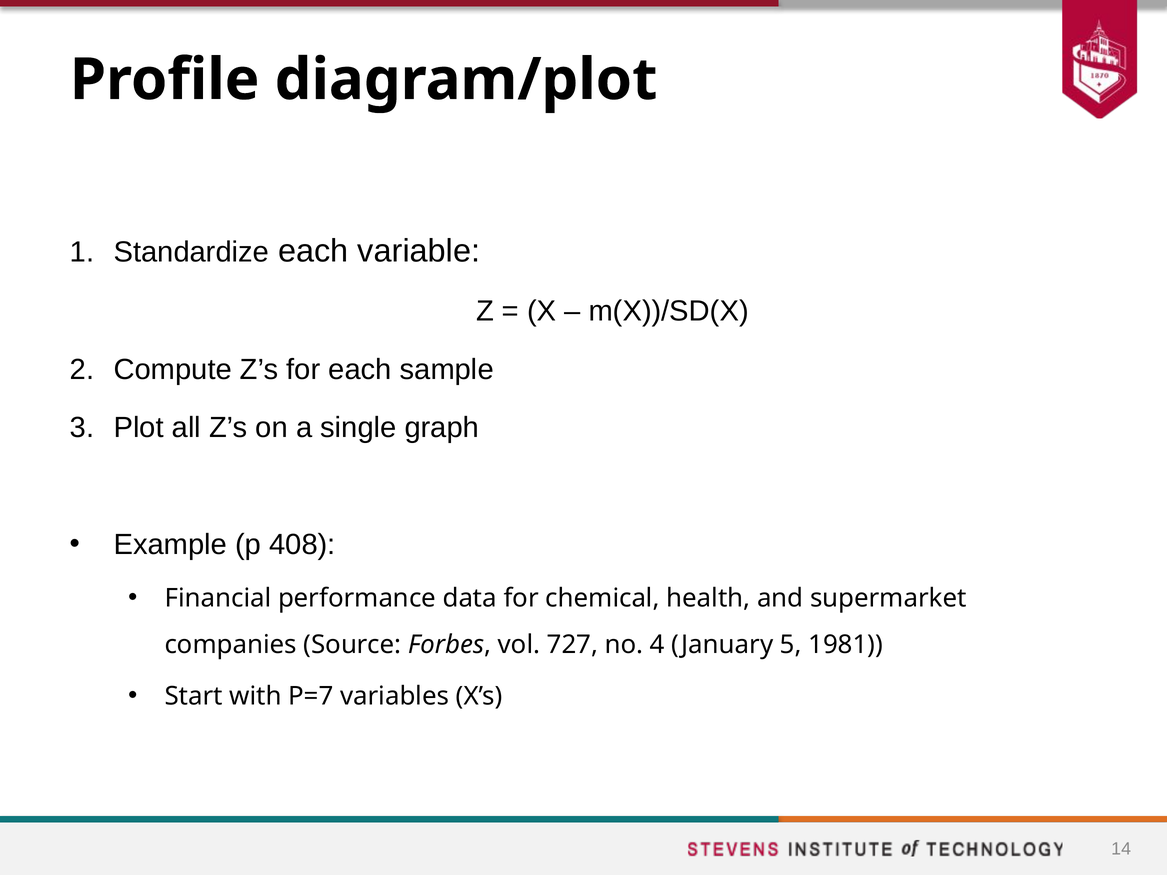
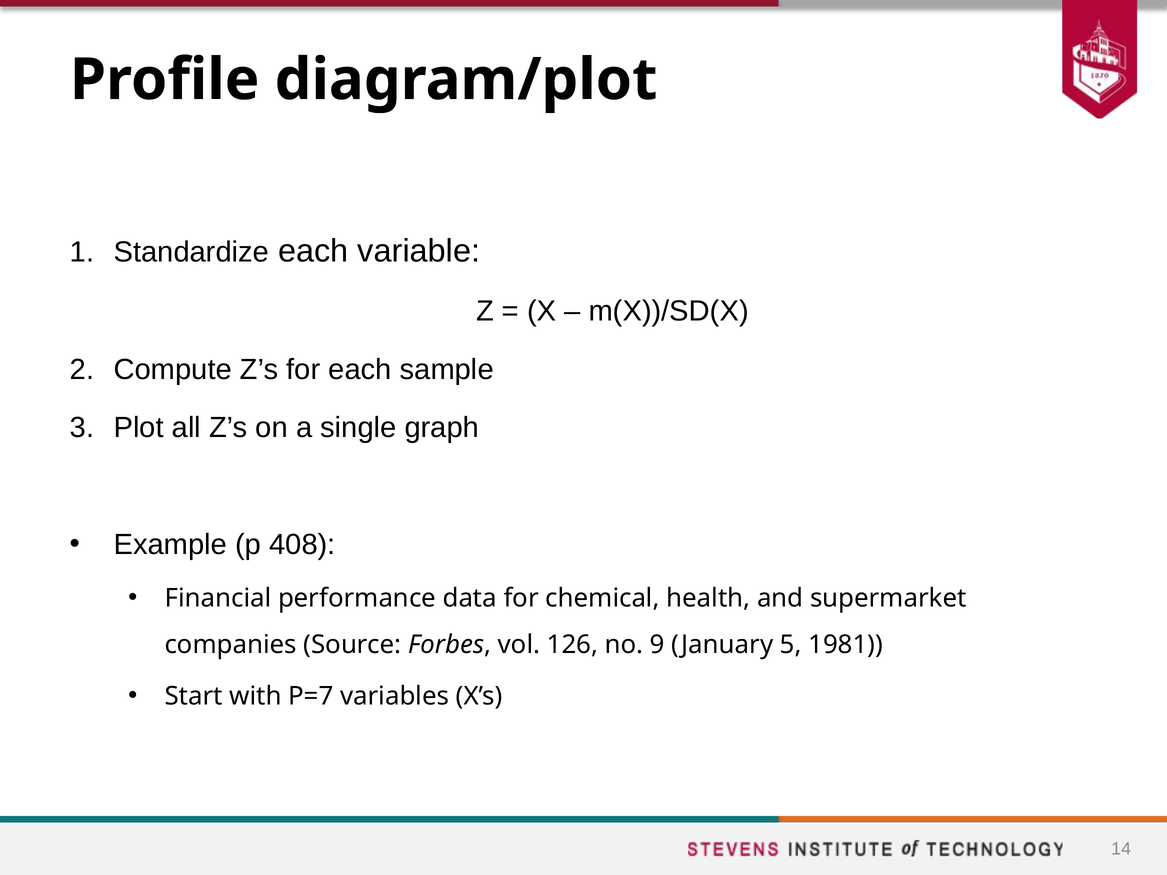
727: 727 -> 126 (572, 645)
4: 4 -> 9 (657, 645)
